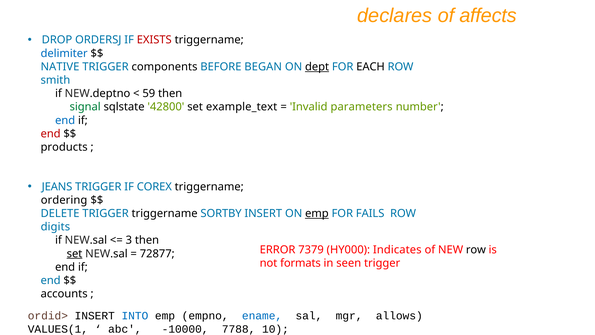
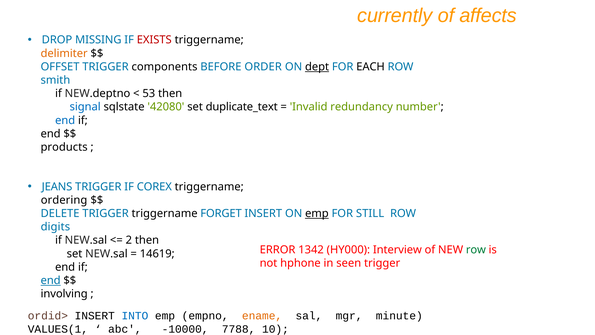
declares: declares -> currently (395, 15)
ORDERSJ: ORDERSJ -> MISSING (98, 40)
delimiter colour: blue -> orange (64, 53)
NATIVE: NATIVE -> OFFSET (60, 67)
BEGAN: BEGAN -> ORDER (263, 67)
59: 59 -> 53 (149, 93)
signal colour: green -> blue (85, 107)
42800: 42800 -> 42080 (166, 107)
example_text: example_text -> duplicate_text (242, 107)
parameters: parameters -> redundancy (362, 107)
end colour: red -> black (51, 134)
SORTBY: SORTBY -> FORGET (221, 213)
FAILS: FAILS -> STILL (370, 213)
3: 3 -> 2 (129, 240)
7379: 7379 -> 1342 (311, 250)
Indicates: Indicates -> Interview (397, 250)
row colour: black -> green (476, 250)
set underline: present -> none (75, 253)
72877: 72877 -> 14619 (157, 253)
formats: formats -> hphone (300, 263)
end underline: none -> present (51, 280)
accounts: accounts -> involving (64, 294)
ename colour: blue -> orange (262, 315)
allows: allows -> minute (399, 315)
